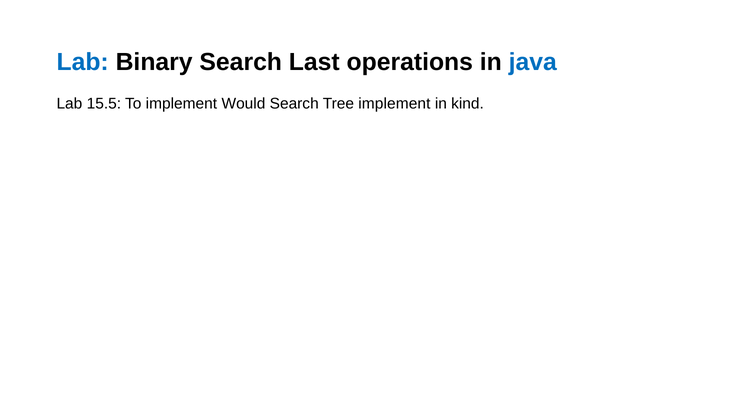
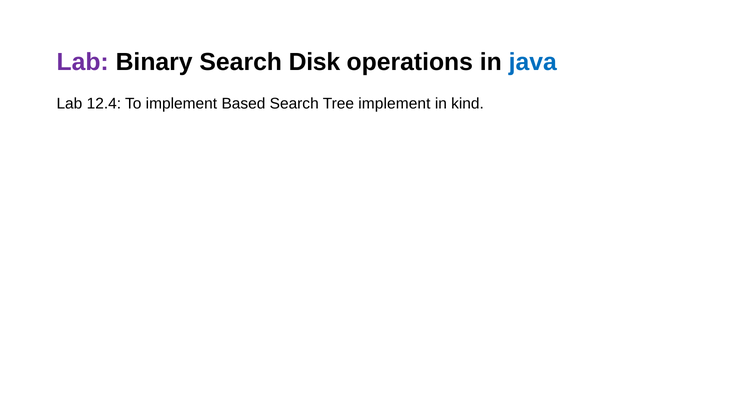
Lab colour: blue -> purple (83, 62)
Last: Last -> Disk (314, 62)
15.5: 15.5 -> 12.4 (104, 104)
Would: Would -> Based (243, 104)
